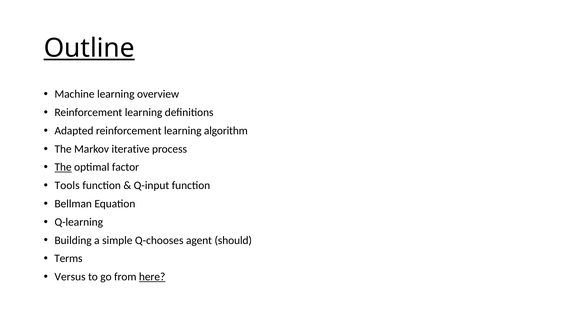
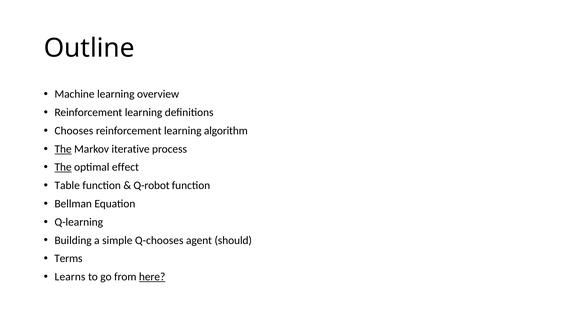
Outline underline: present -> none (89, 48)
Adapted: Adapted -> Chooses (74, 131)
The underline: none -> present (63, 149)
factor: factor -> effect (125, 167)
Tools: Tools -> Table (67, 185)
Q-input: Q-input -> Q-robot (152, 185)
Versus: Versus -> Learns (70, 277)
